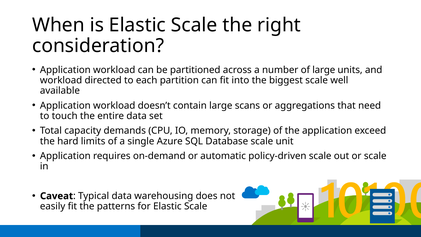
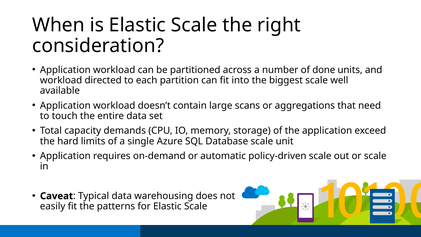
of large: large -> done (324, 70)
